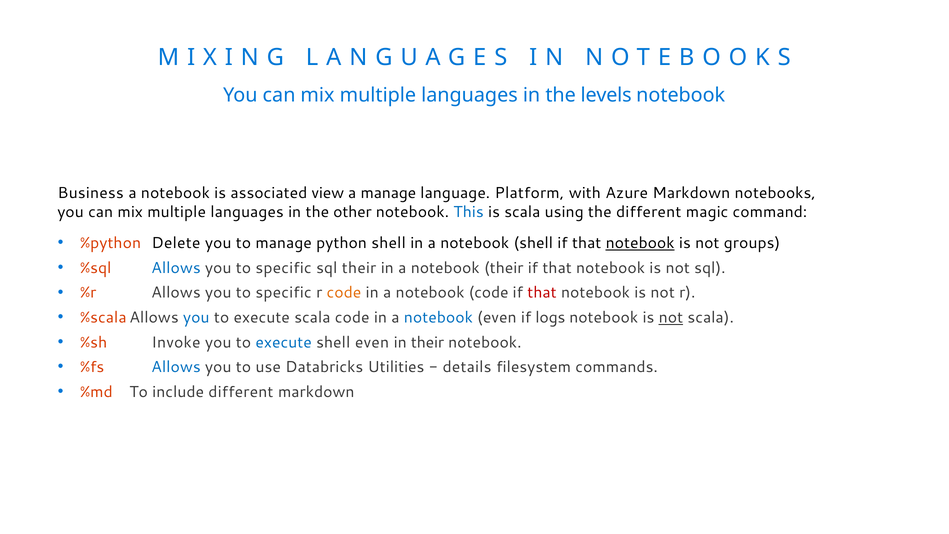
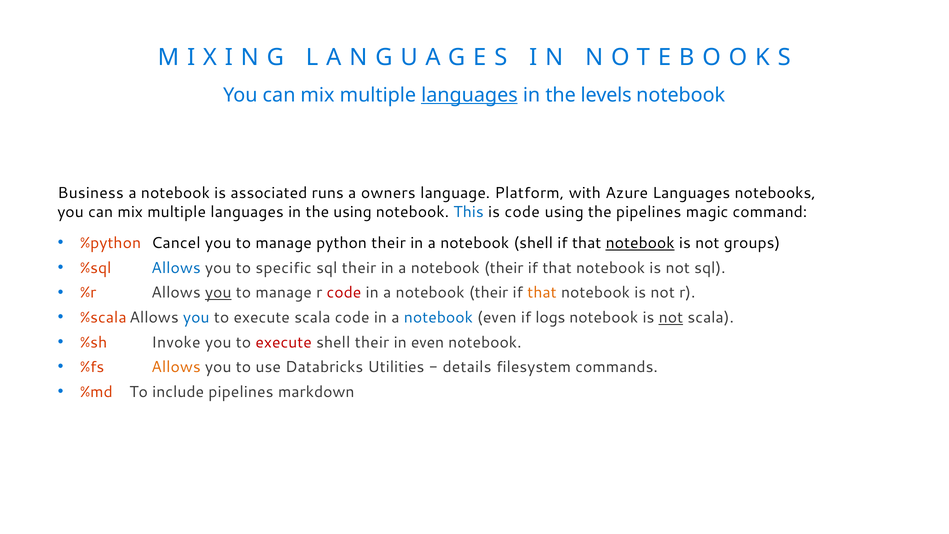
languages underline: none -> present (469, 95)
view: view -> runs (328, 193)
a manage: manage -> owners (388, 193)
Azure Markdown: Markdown -> Languages (691, 193)
the other: other -> using (352, 212)
is scala: scala -> code (522, 212)
the different: different -> pipelines (649, 212)
Delete: Delete -> Cancel (176, 243)
python shell: shell -> their (389, 243)
you underline: none -> present (218, 293)
specific: specific -> manage (284, 293)
code colour: orange -> red (344, 293)
code: code -> their (489, 293)
that colour: red -> orange (542, 293)
execute colour: blue -> red (284, 342)
shell even: even -> their (372, 342)
in their: their -> even (428, 342)
Allows colour: blue -> orange (176, 367)
include different: different -> pipelines (241, 392)
